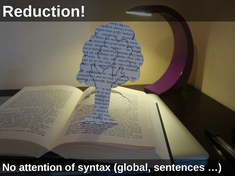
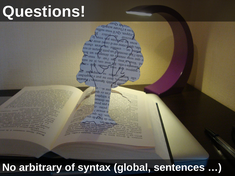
Reduction: Reduction -> Questions (44, 12)
attention: attention -> arbitrary (41, 168)
